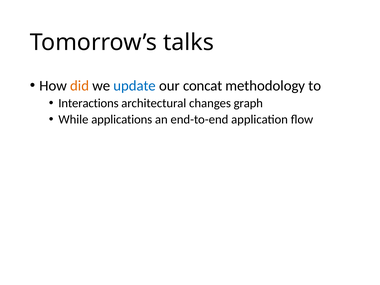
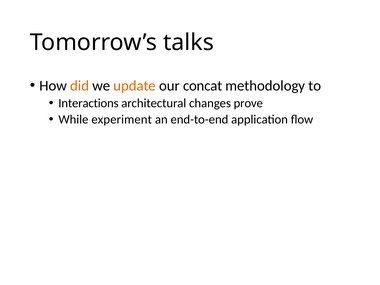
update colour: blue -> orange (135, 86)
graph: graph -> prove (248, 103)
applications: applications -> experiment (122, 119)
